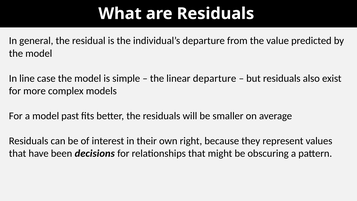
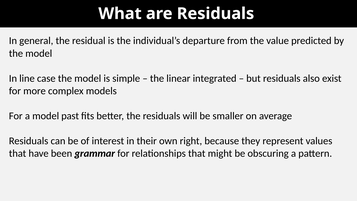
linear departure: departure -> integrated (215, 78)
decisions: decisions -> grammar (95, 153)
